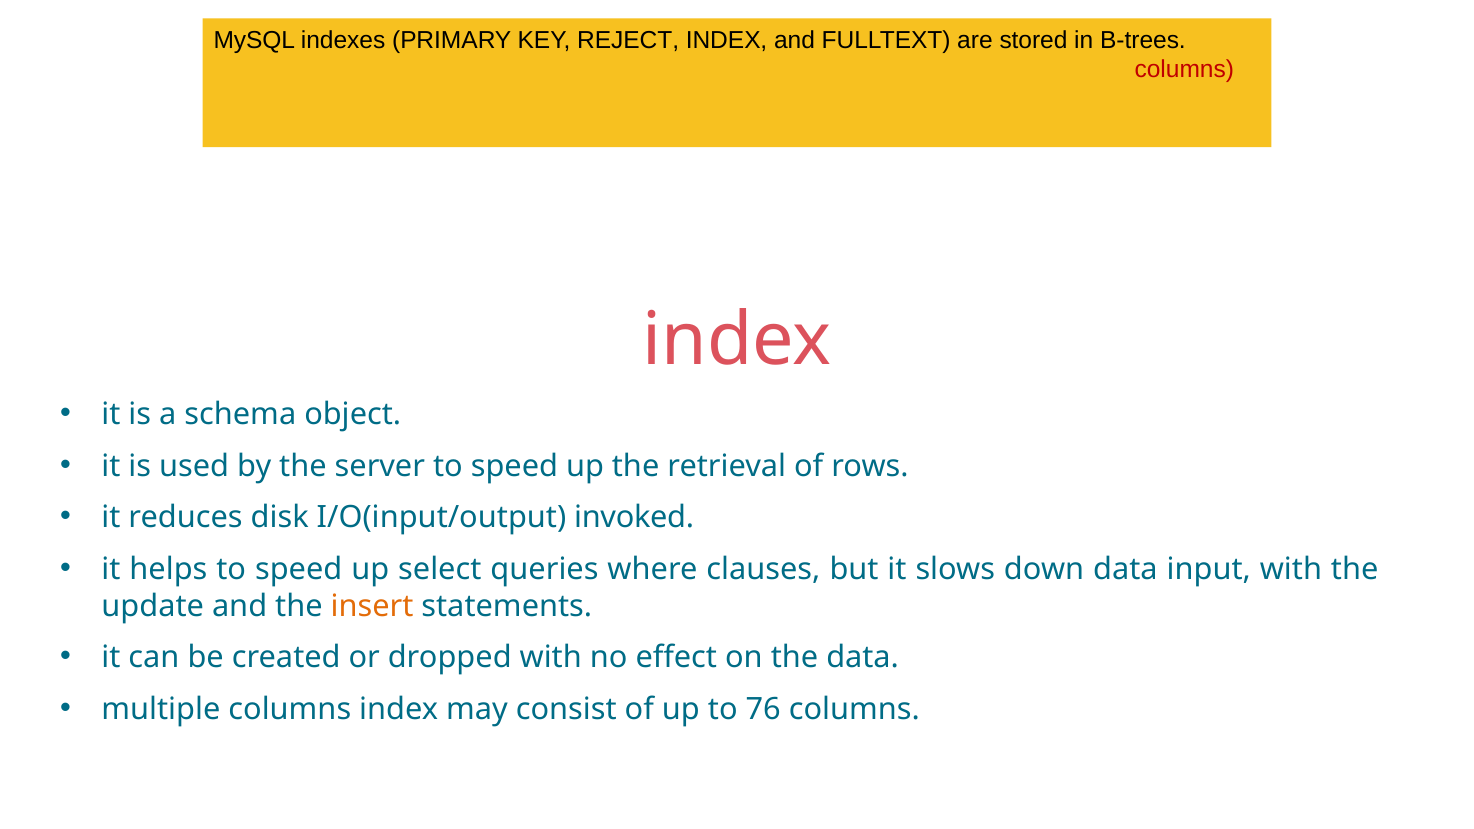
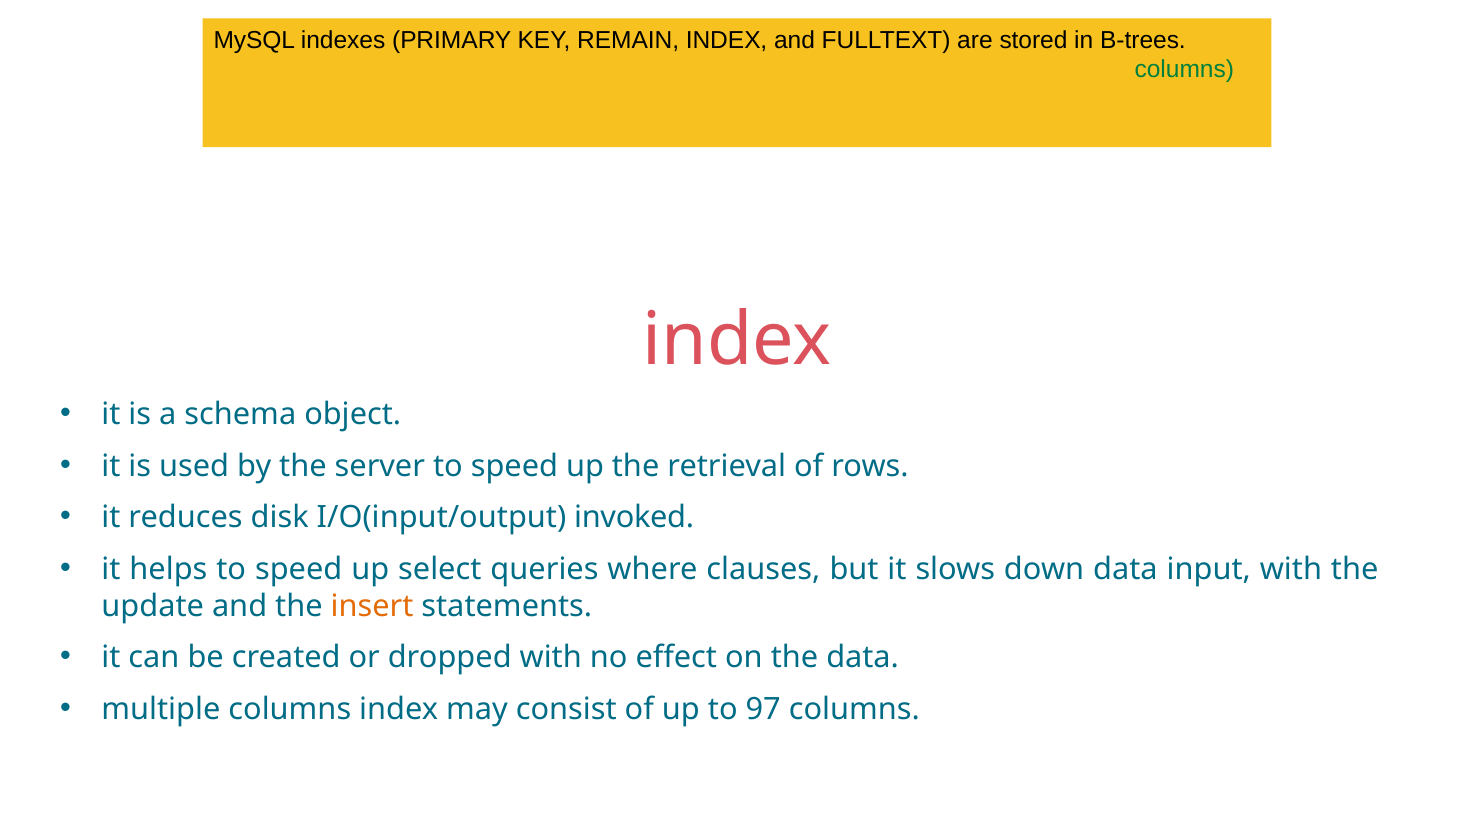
REJECT: REJECT -> REMAIN (628, 40)
columns colour: red -> green (1184, 70)
76: 76 -> 97 (763, 709)
